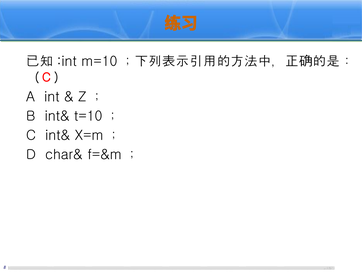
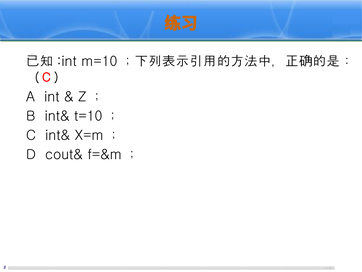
char&: char& -> cout& (64, 154)
